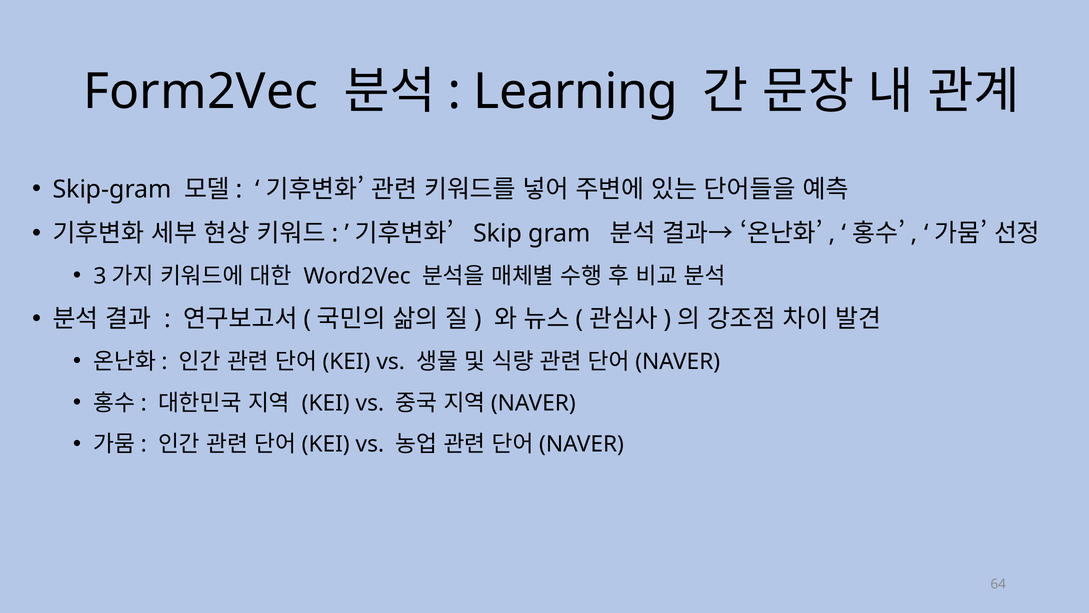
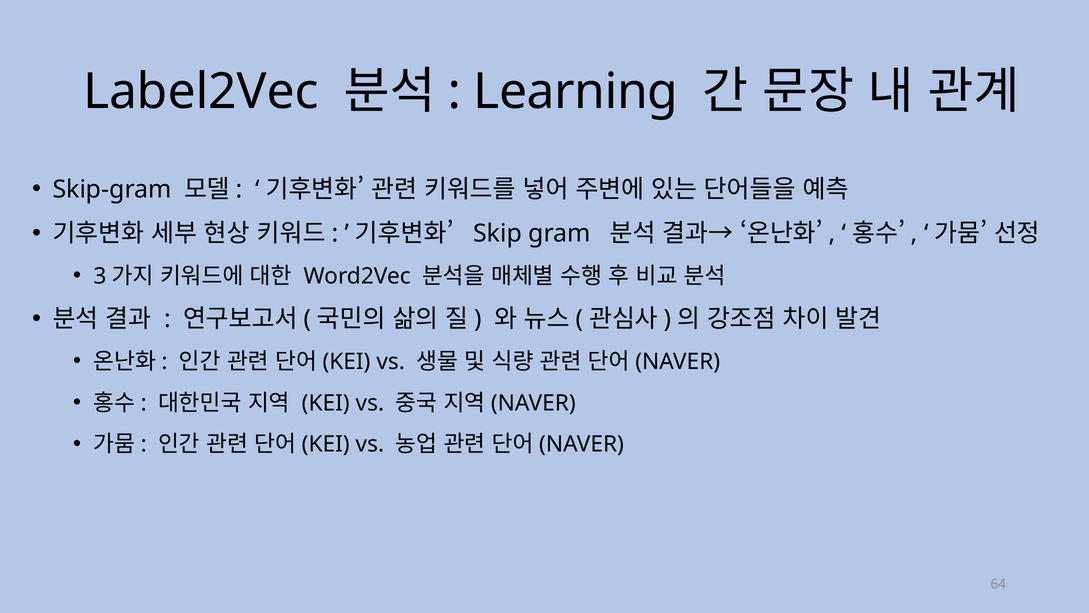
Form2Vec: Form2Vec -> Label2Vec (201, 91)
